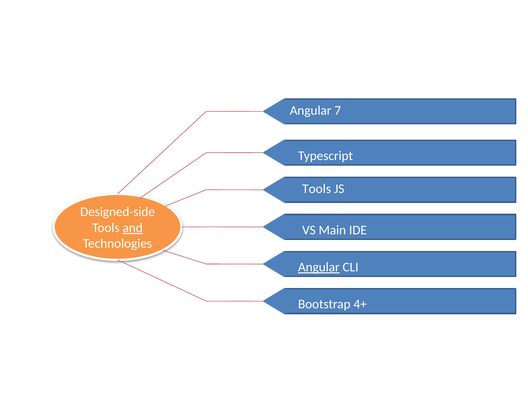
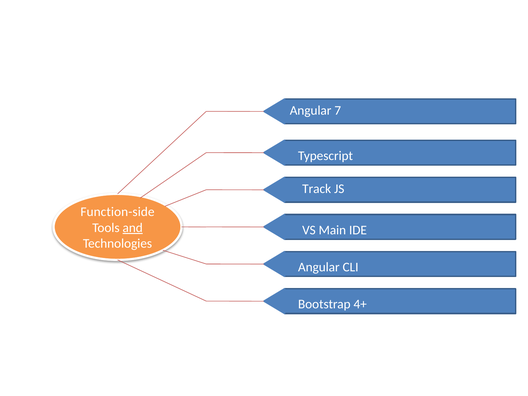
Tools: Tools -> Track (317, 189)
Designed-side: Designed-side -> Function-side (117, 212)
Angular underline: present -> none (319, 267)
